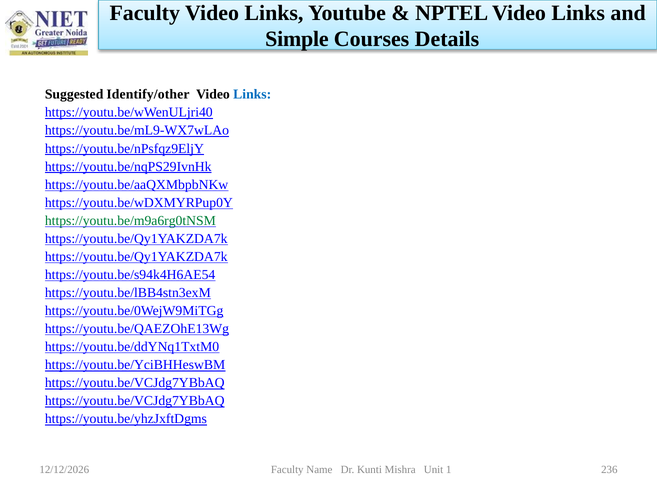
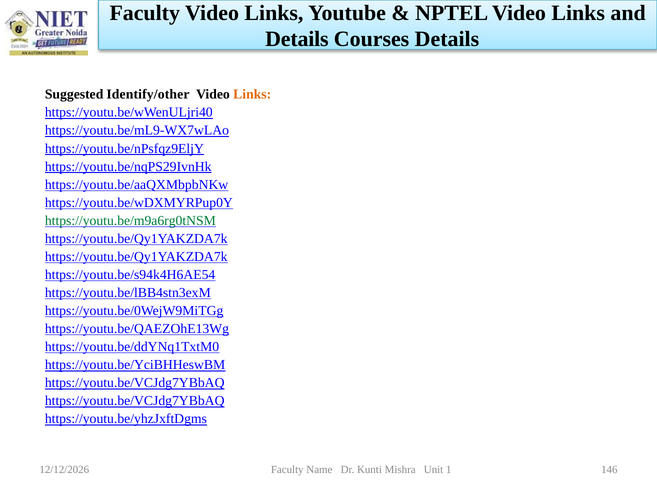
Simple: Simple -> Details (297, 39)
Links colour: blue -> orange (252, 95)
236: 236 -> 146 (609, 471)
